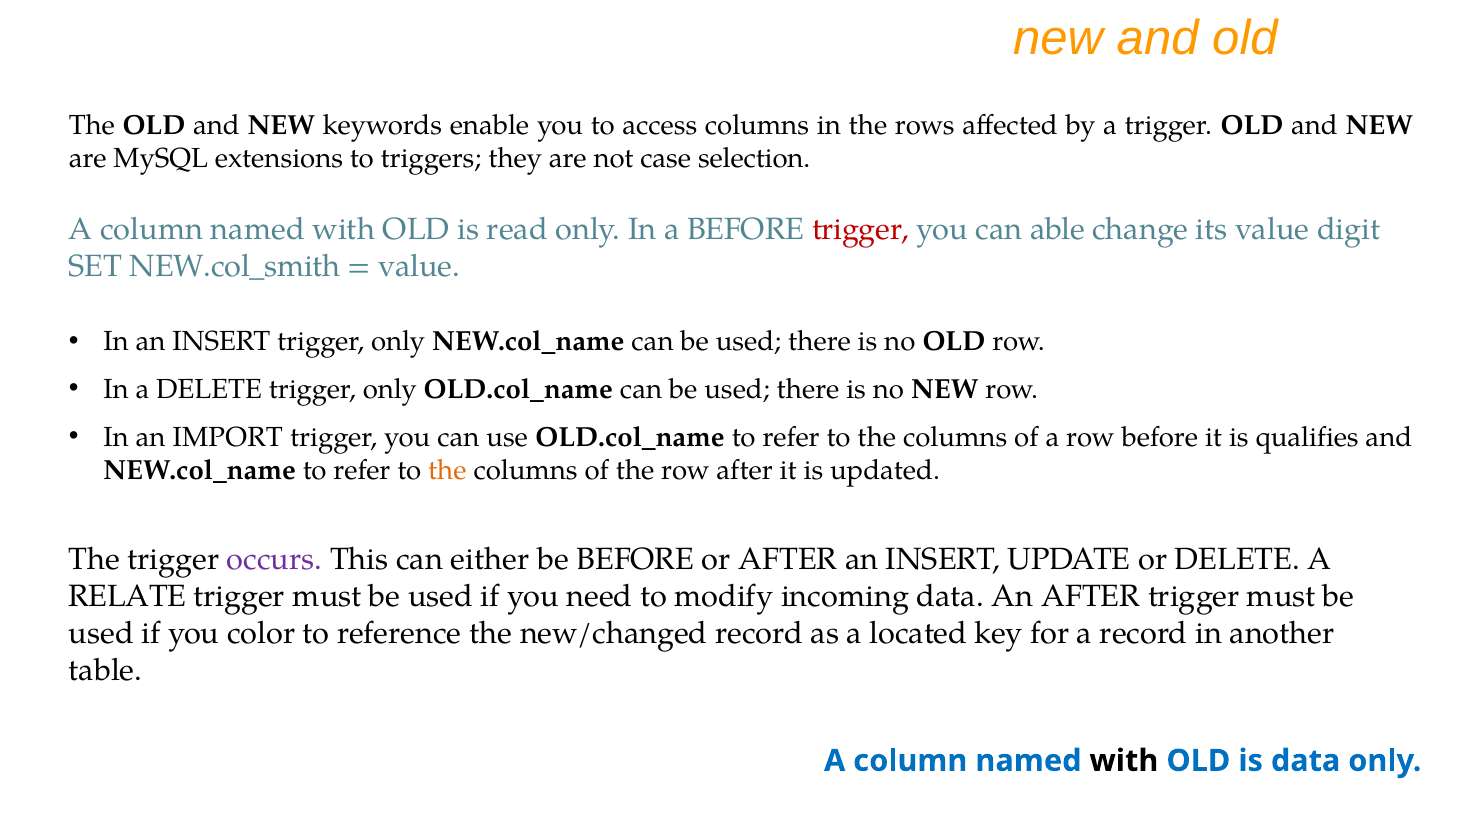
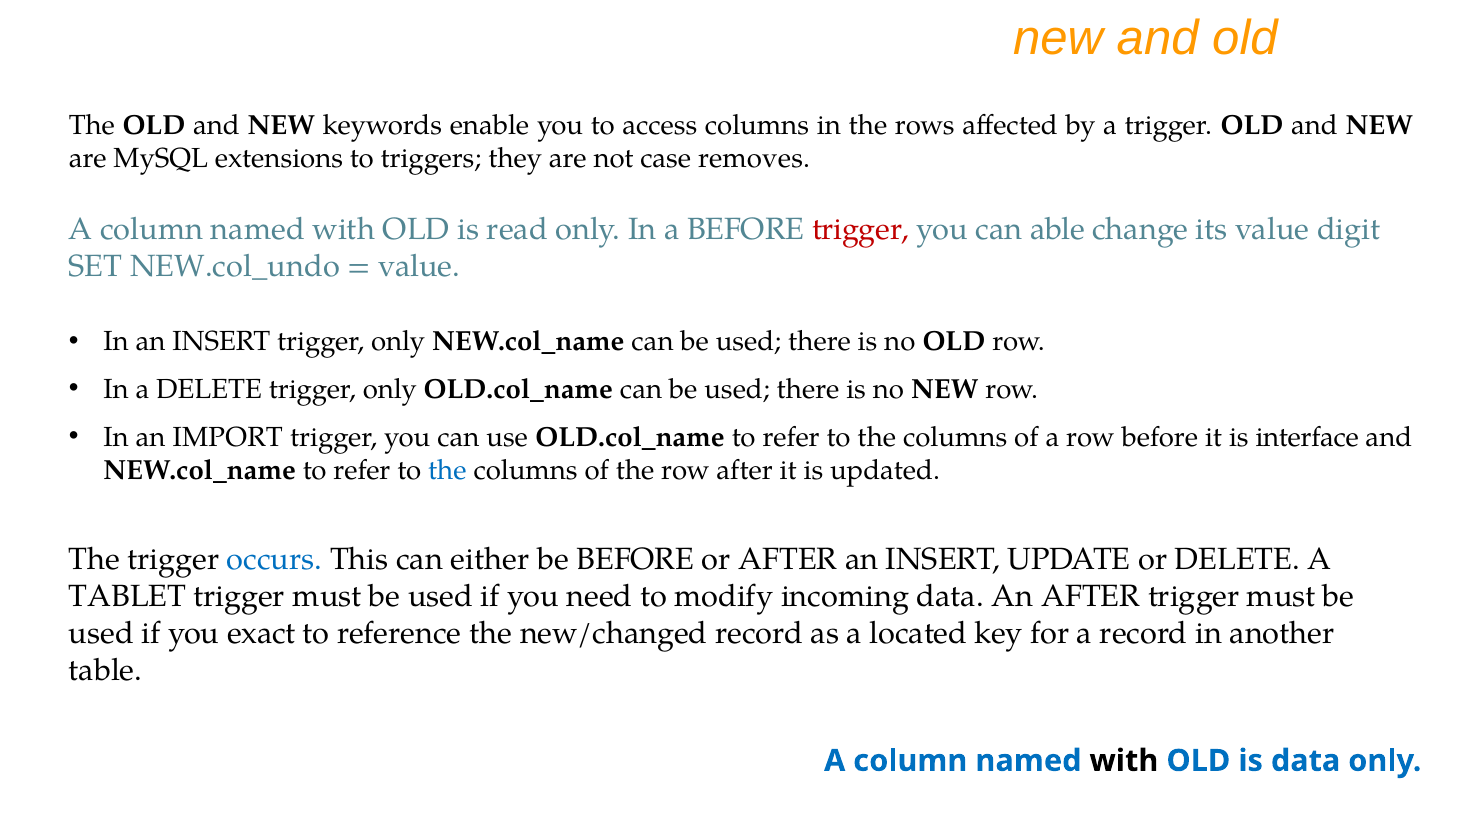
selection: selection -> removes (754, 158)
NEW.col_smith: NEW.col_smith -> NEW.col_undo (235, 267)
qualifies: qualifies -> interface (1307, 437)
the colour: orange -> blue (447, 470)
occurs colour: purple -> blue (275, 560)
RELATE: RELATE -> TABLET (128, 597)
color: color -> exact (261, 634)
